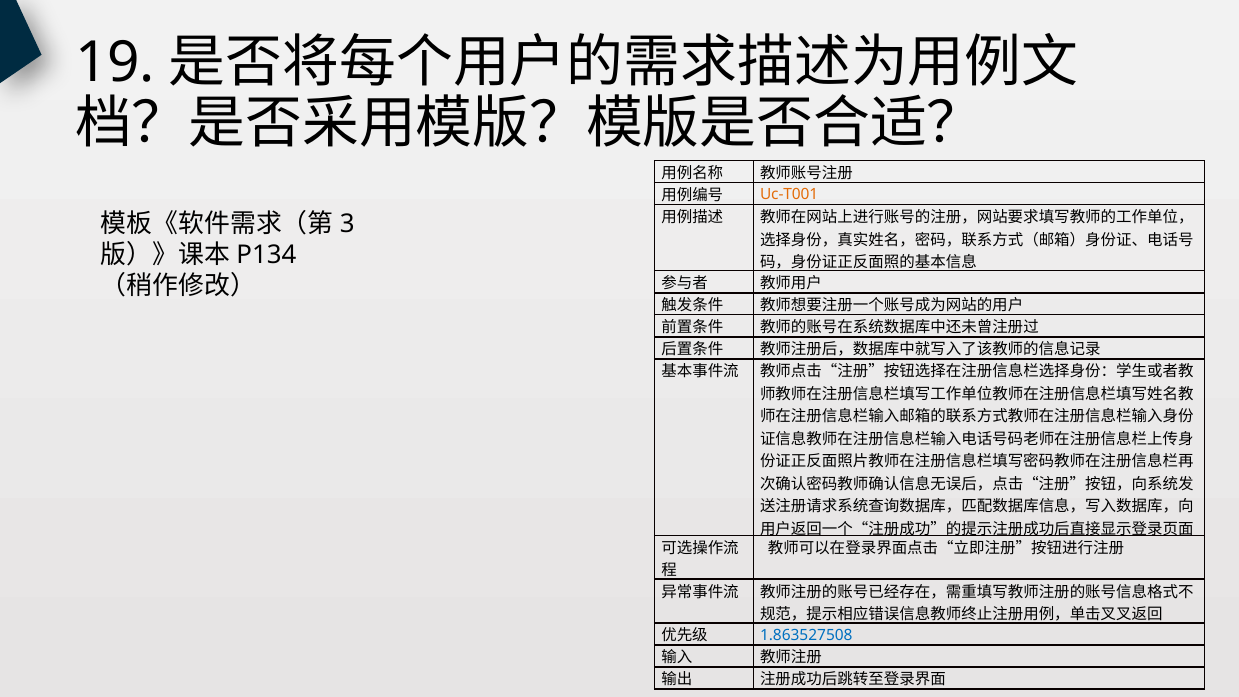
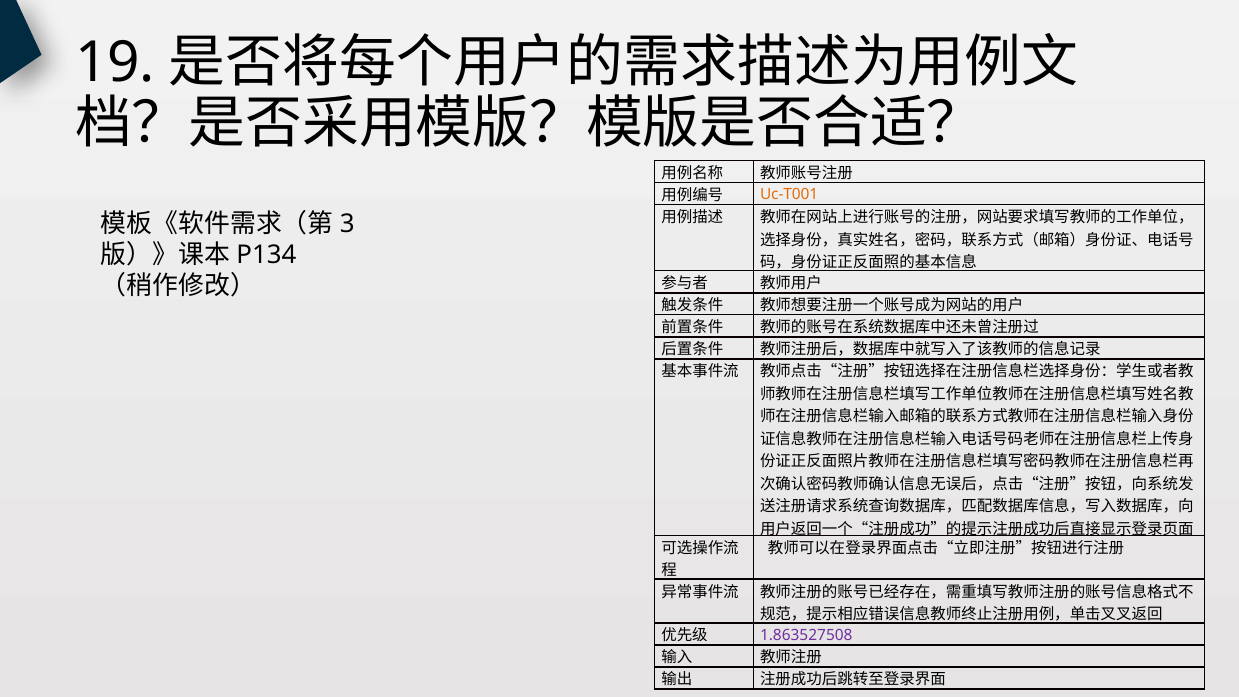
1.863527508 colour: blue -> purple (806, 635)
